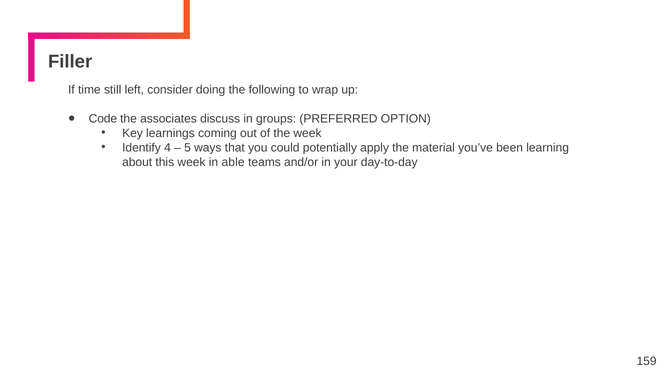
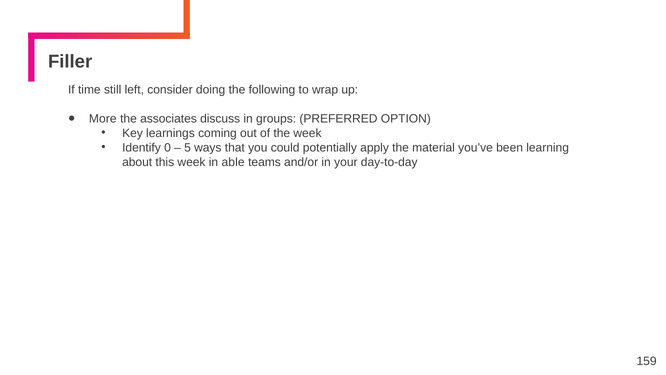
Code: Code -> More (103, 119)
4: 4 -> 0 (167, 147)
